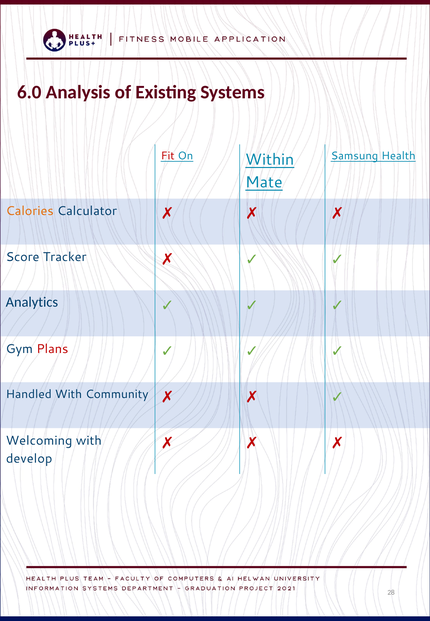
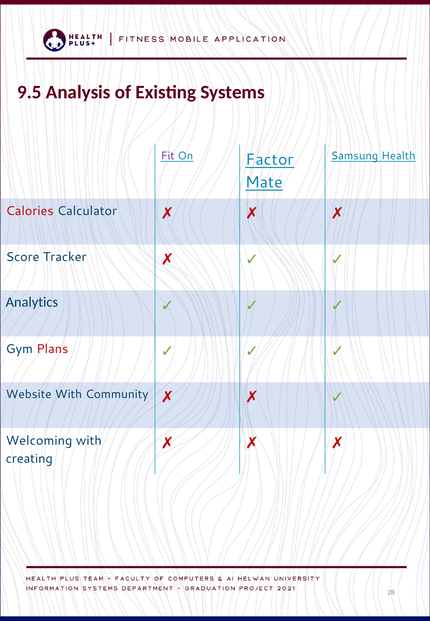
6.0: 6.0 -> 9.5 (29, 92)
Fit colour: red -> purple (168, 156)
Within: Within -> Factor (270, 159)
Calories colour: orange -> red (30, 211)
Handled: Handled -> Website (29, 394)
develop: develop -> creating (29, 459)
